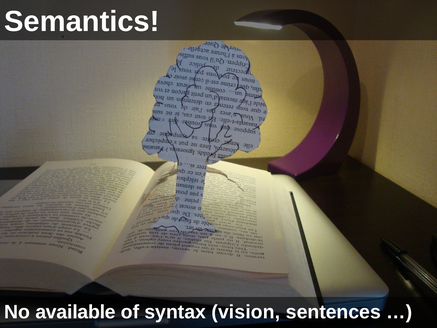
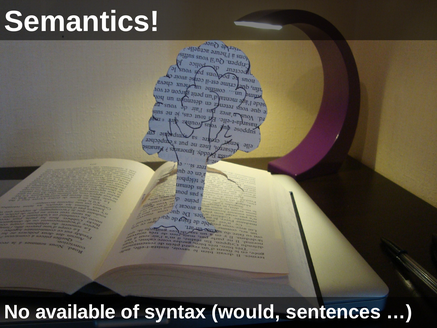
vision: vision -> would (246, 312)
